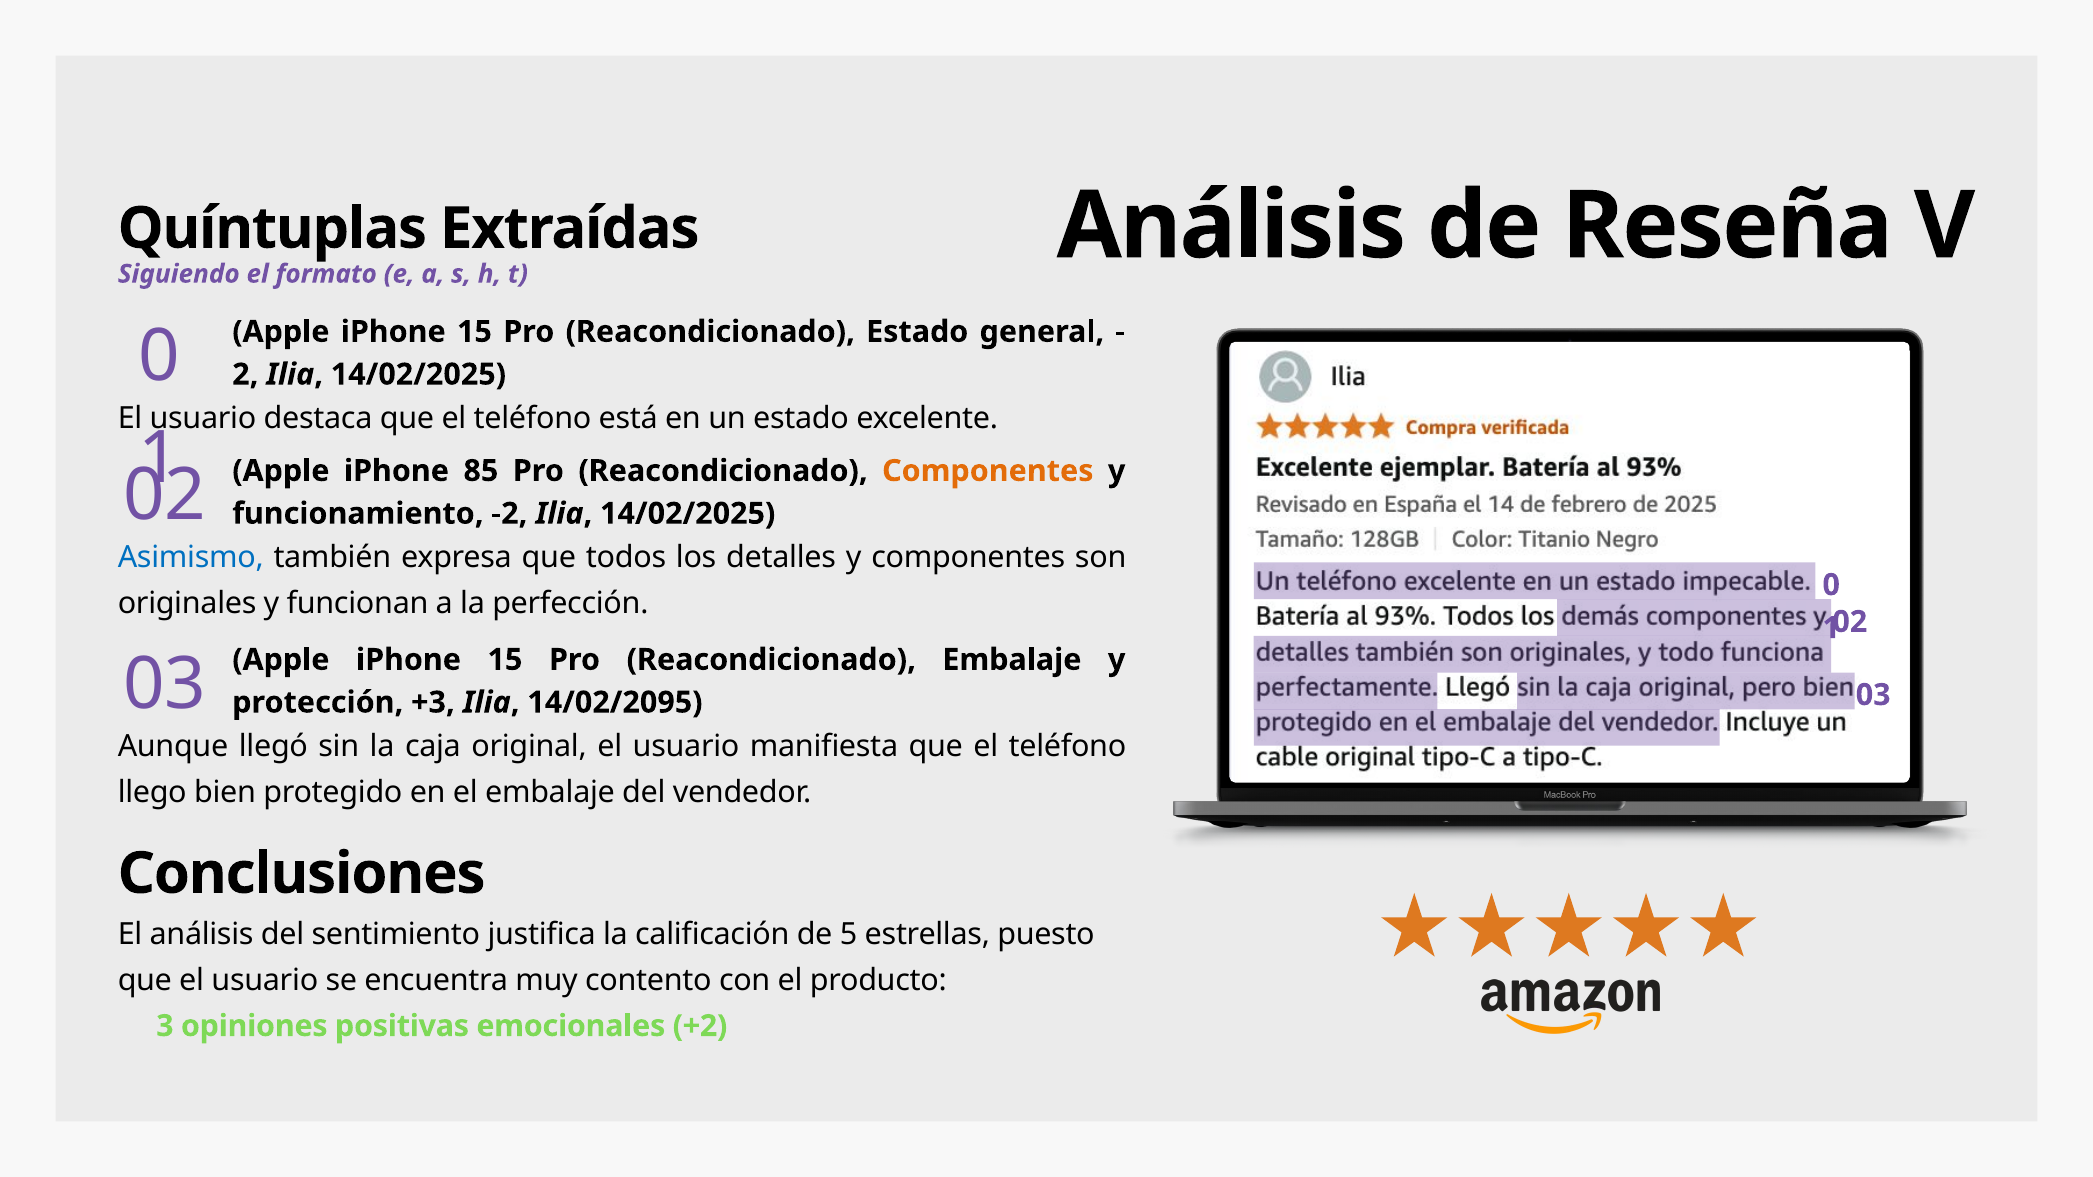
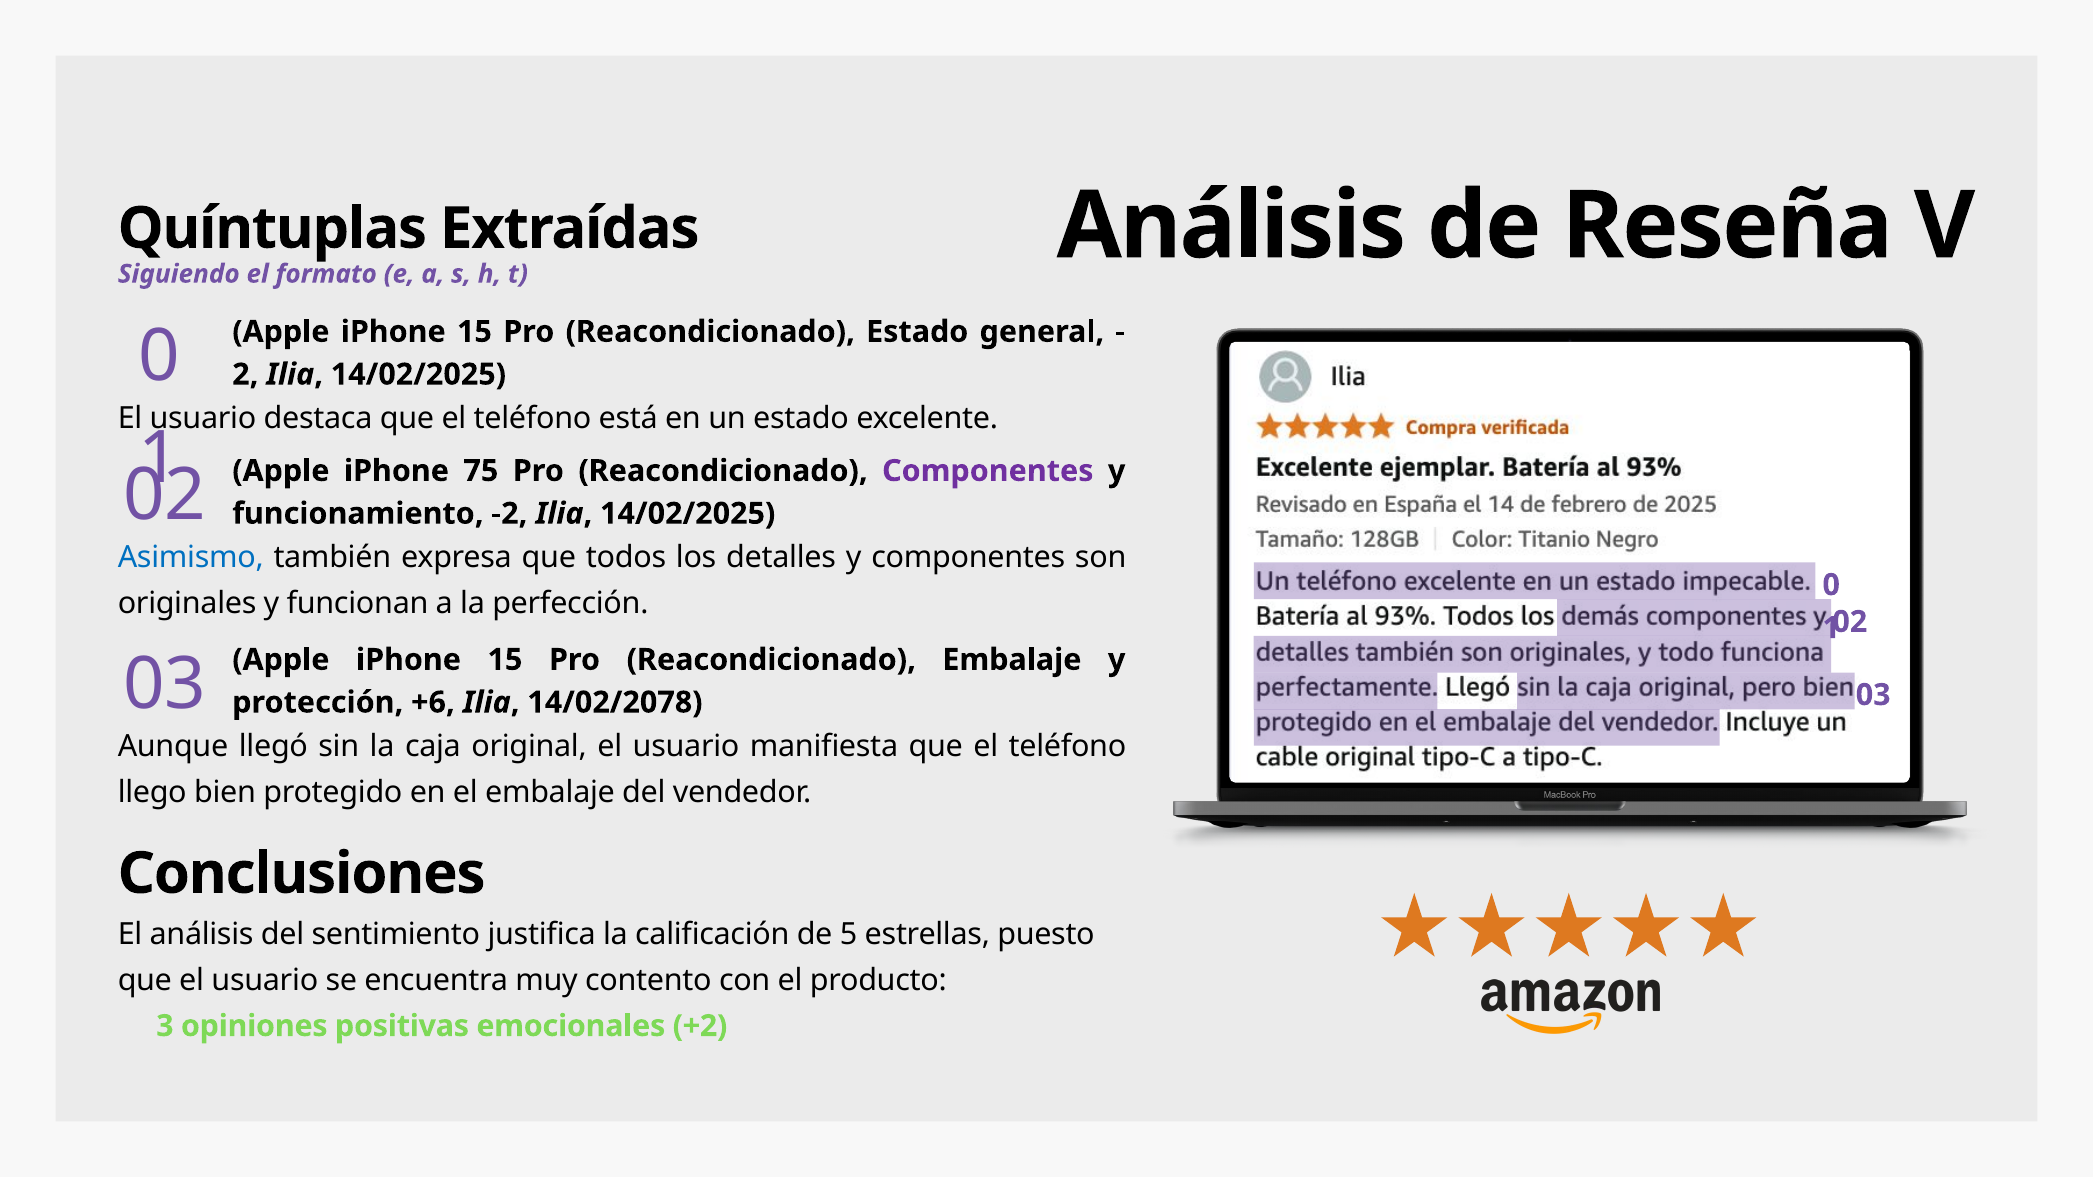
85: 85 -> 75 (481, 471)
Componentes colour: orange -> purple (988, 471)
+3: +3 -> +6 (433, 703)
14/02/2095: 14/02/2095 -> 14/02/2078 (615, 703)
